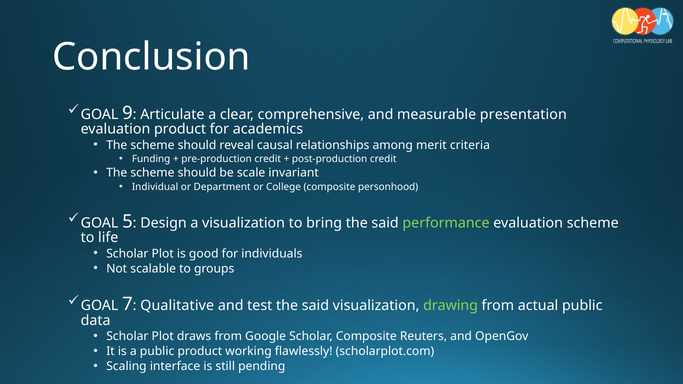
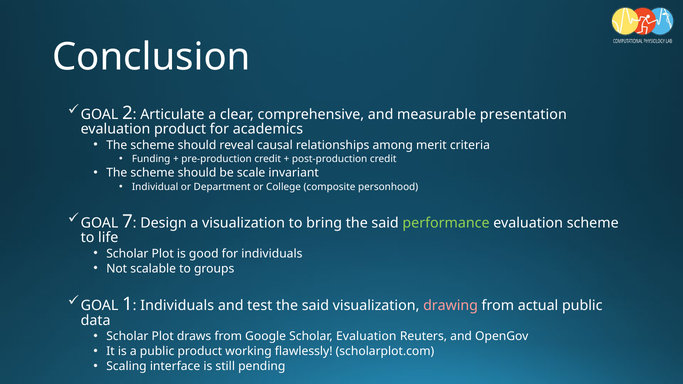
9: 9 -> 2 (127, 113)
5: 5 -> 7 (127, 222)
7: 7 -> 1 (127, 304)
Qualitative: Qualitative -> Individuals (177, 306)
drawing colour: light green -> pink (451, 306)
Scholar Composite: Composite -> Evaluation (366, 337)
